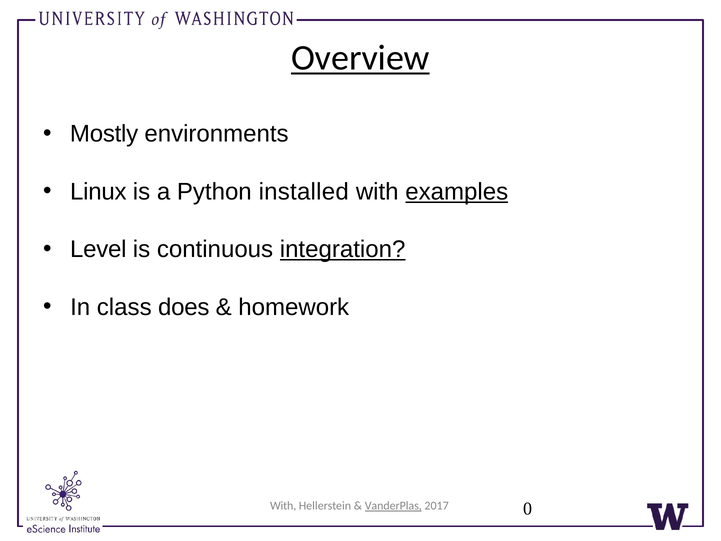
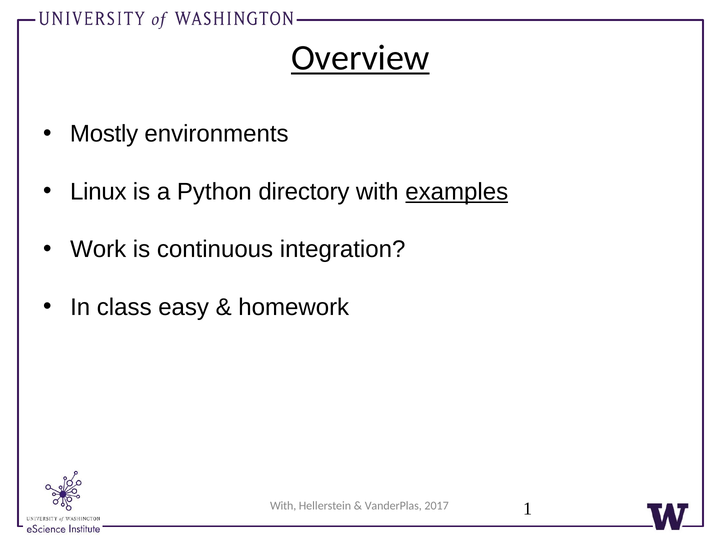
installed: installed -> directory (304, 192)
Level: Level -> Work (98, 249)
integration underline: present -> none (343, 249)
does: does -> easy (184, 307)
VanderPlas underline: present -> none (393, 506)
0: 0 -> 1 (528, 508)
